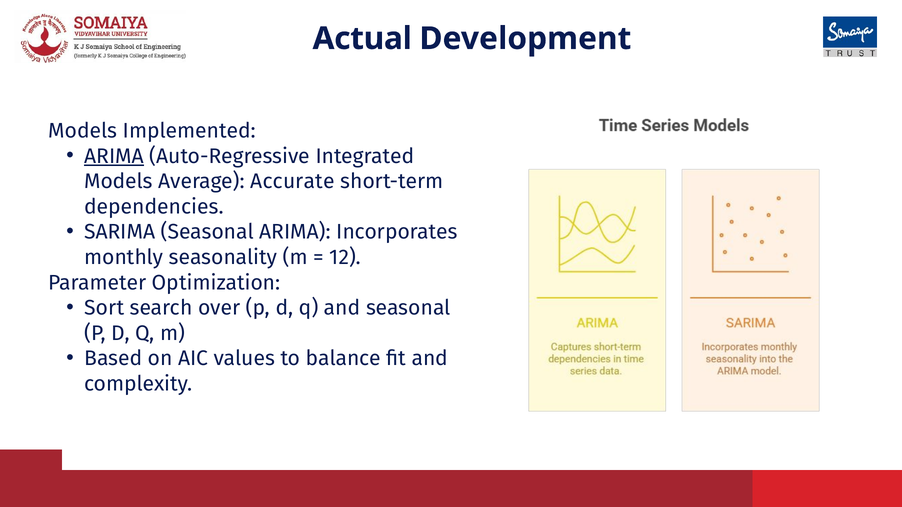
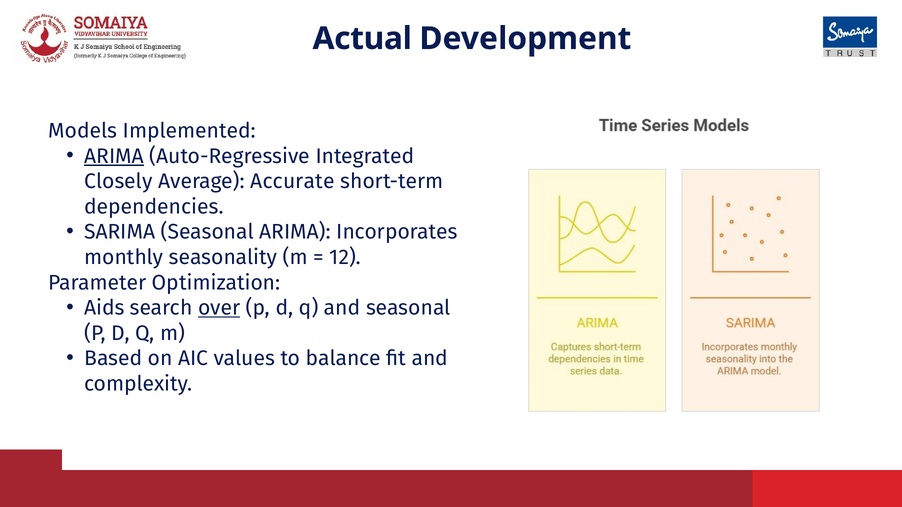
Models: Models -> Closely (118, 182)
Sort: Sort -> Aids (104, 308)
over underline: none -> present (219, 308)
